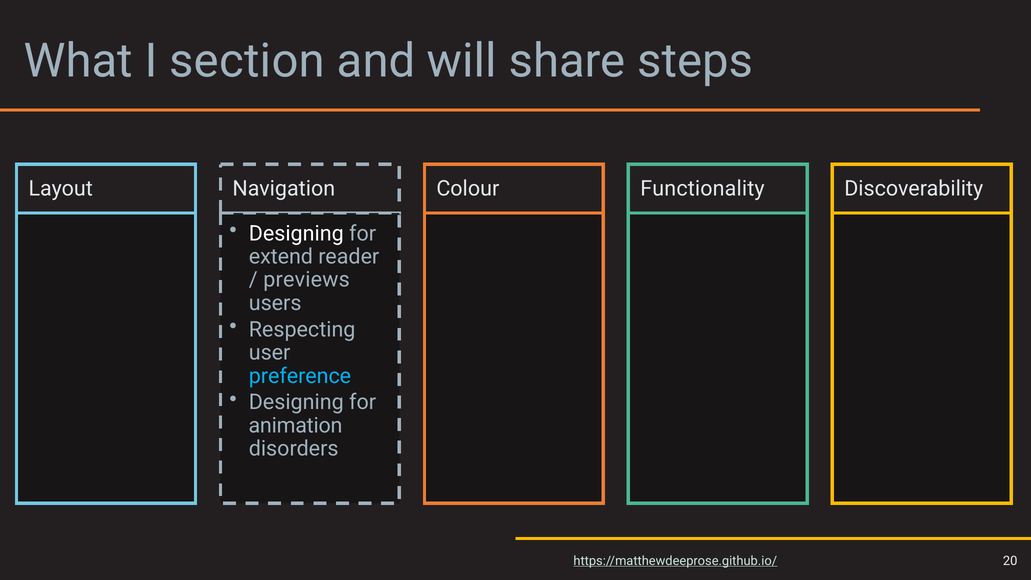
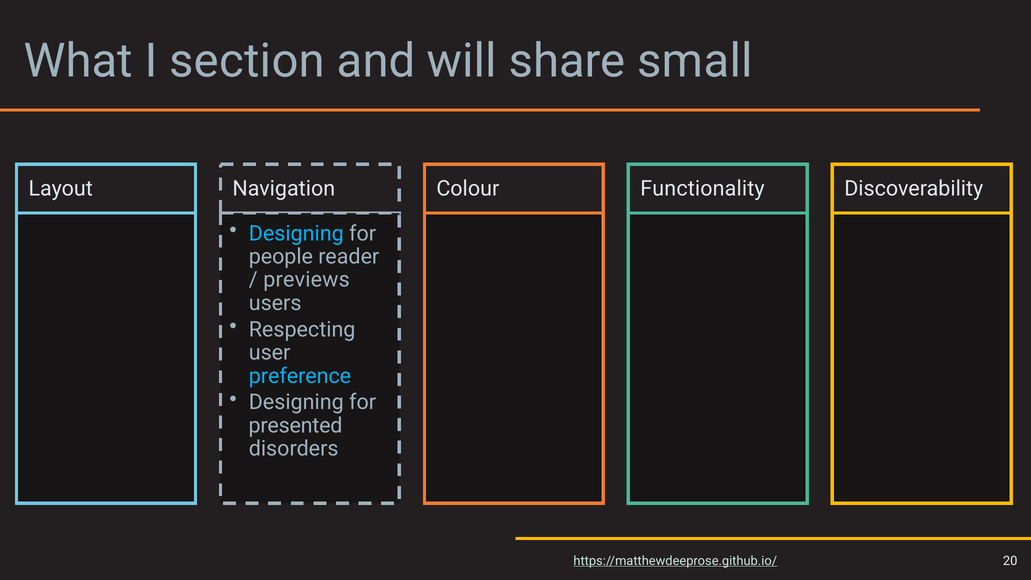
steps: steps -> small (695, 61)
Designing colour: white -> light blue (296, 233)
extend: extend -> people (281, 257)
animation: animation -> presented (295, 425)
